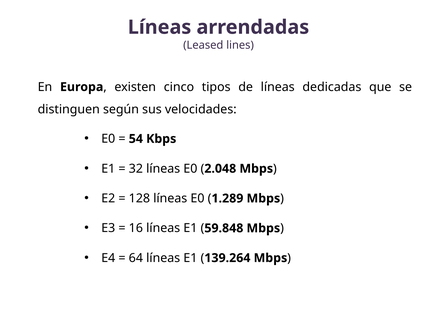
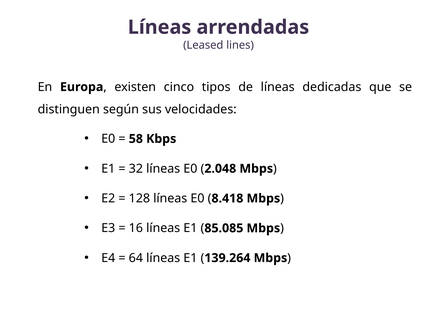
54: 54 -> 58 (136, 139)
1.289: 1.289 -> 8.418 (227, 198)
59.848: 59.848 -> 85.085 (224, 228)
